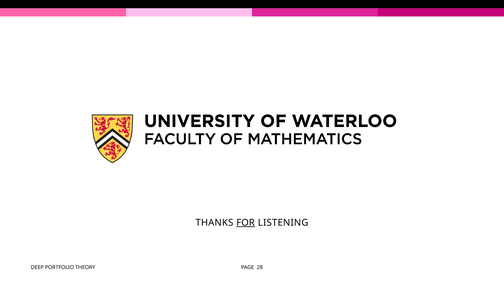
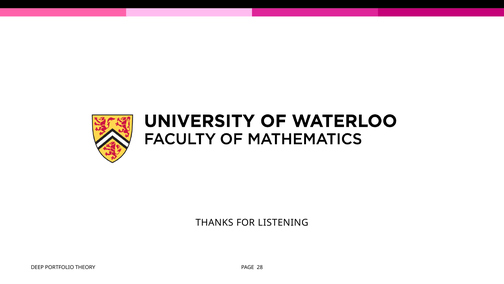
FOR underline: present -> none (246, 222)
